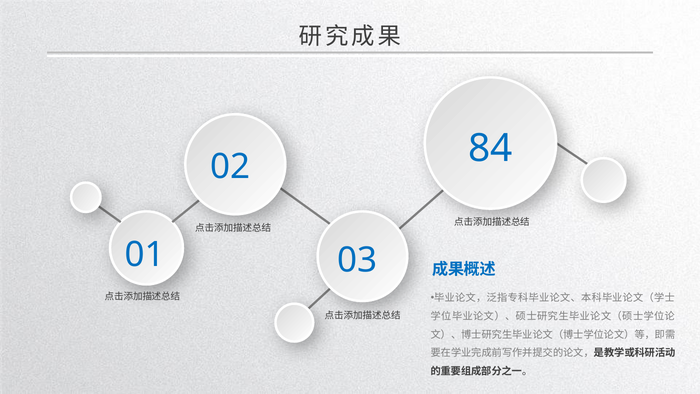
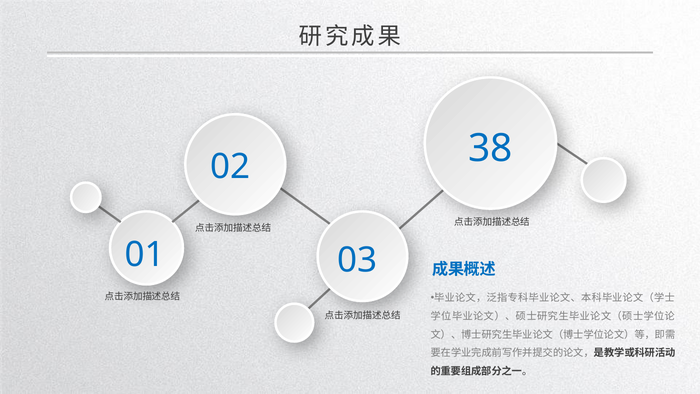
84: 84 -> 38 (490, 148)
